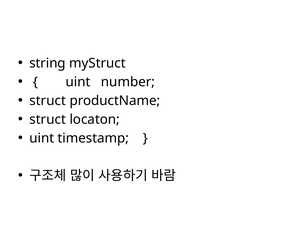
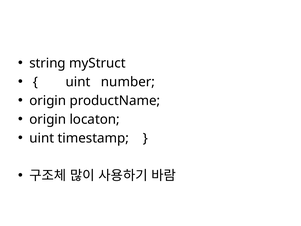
struct: struct -> origin (48, 101)
struct: struct -> origin (48, 119)
